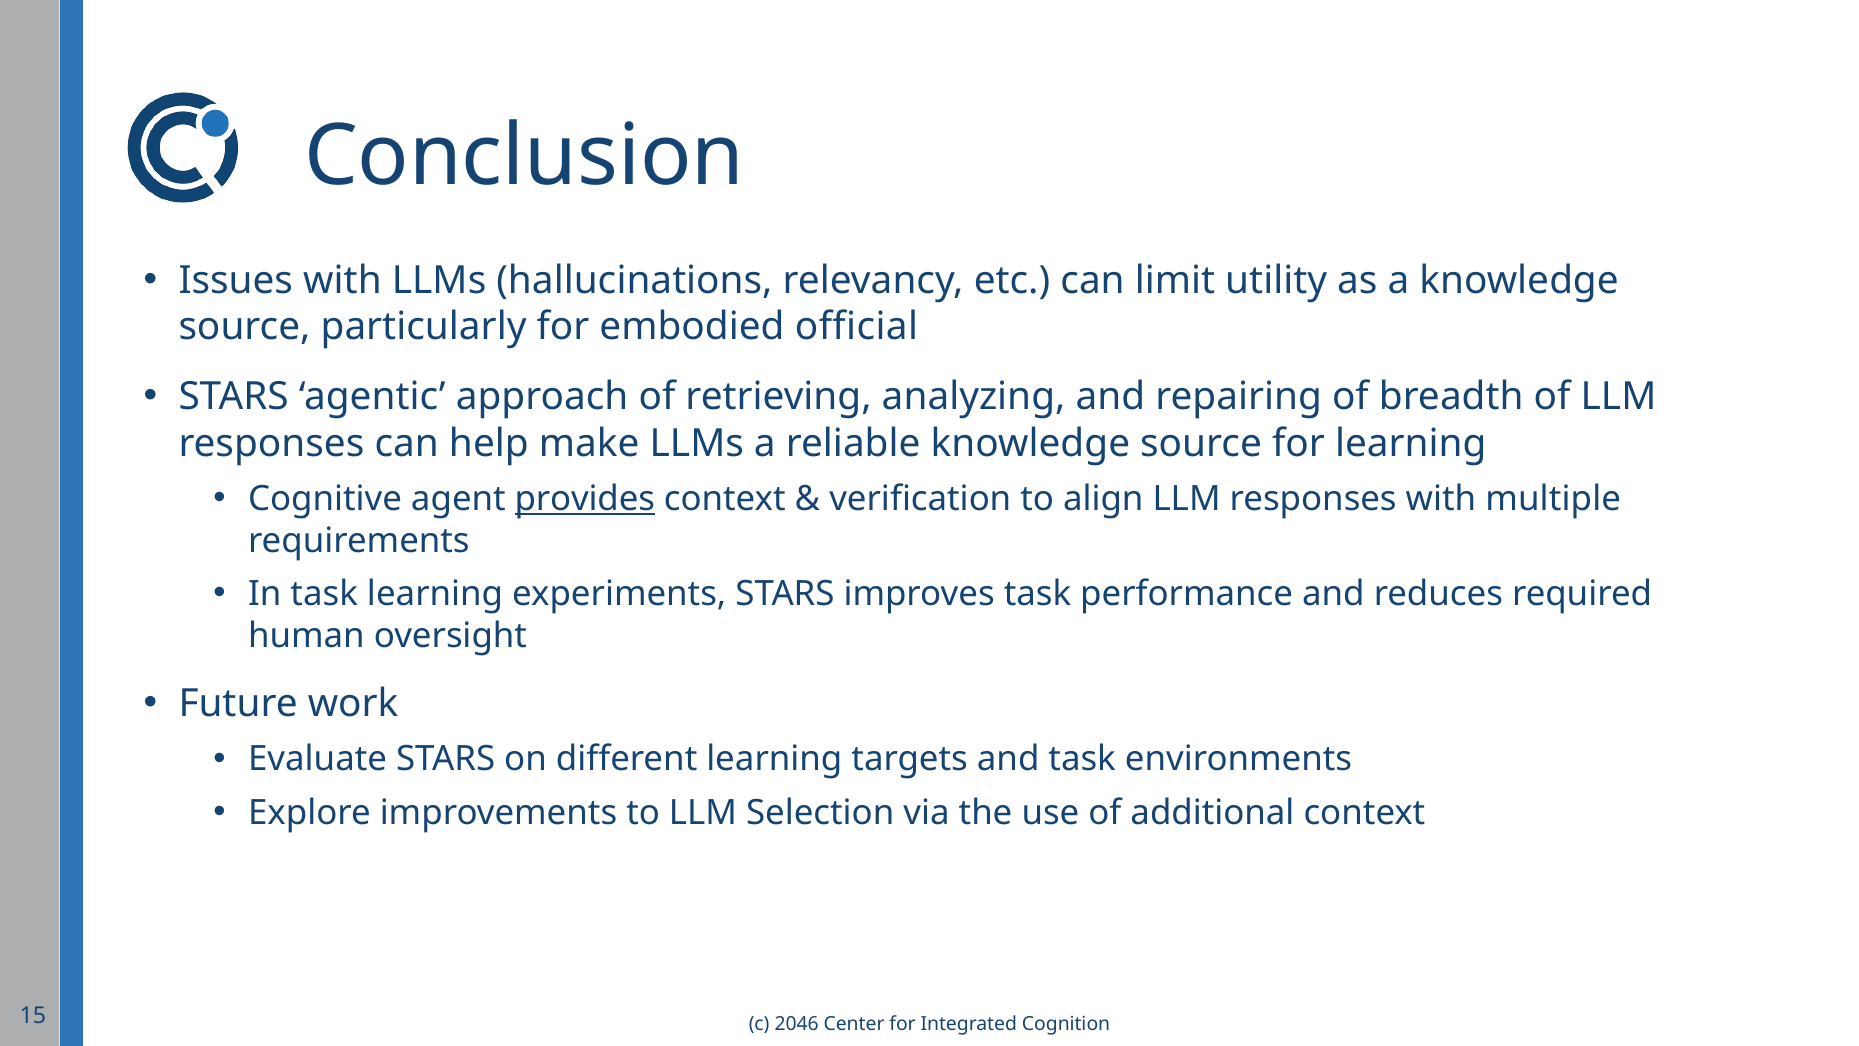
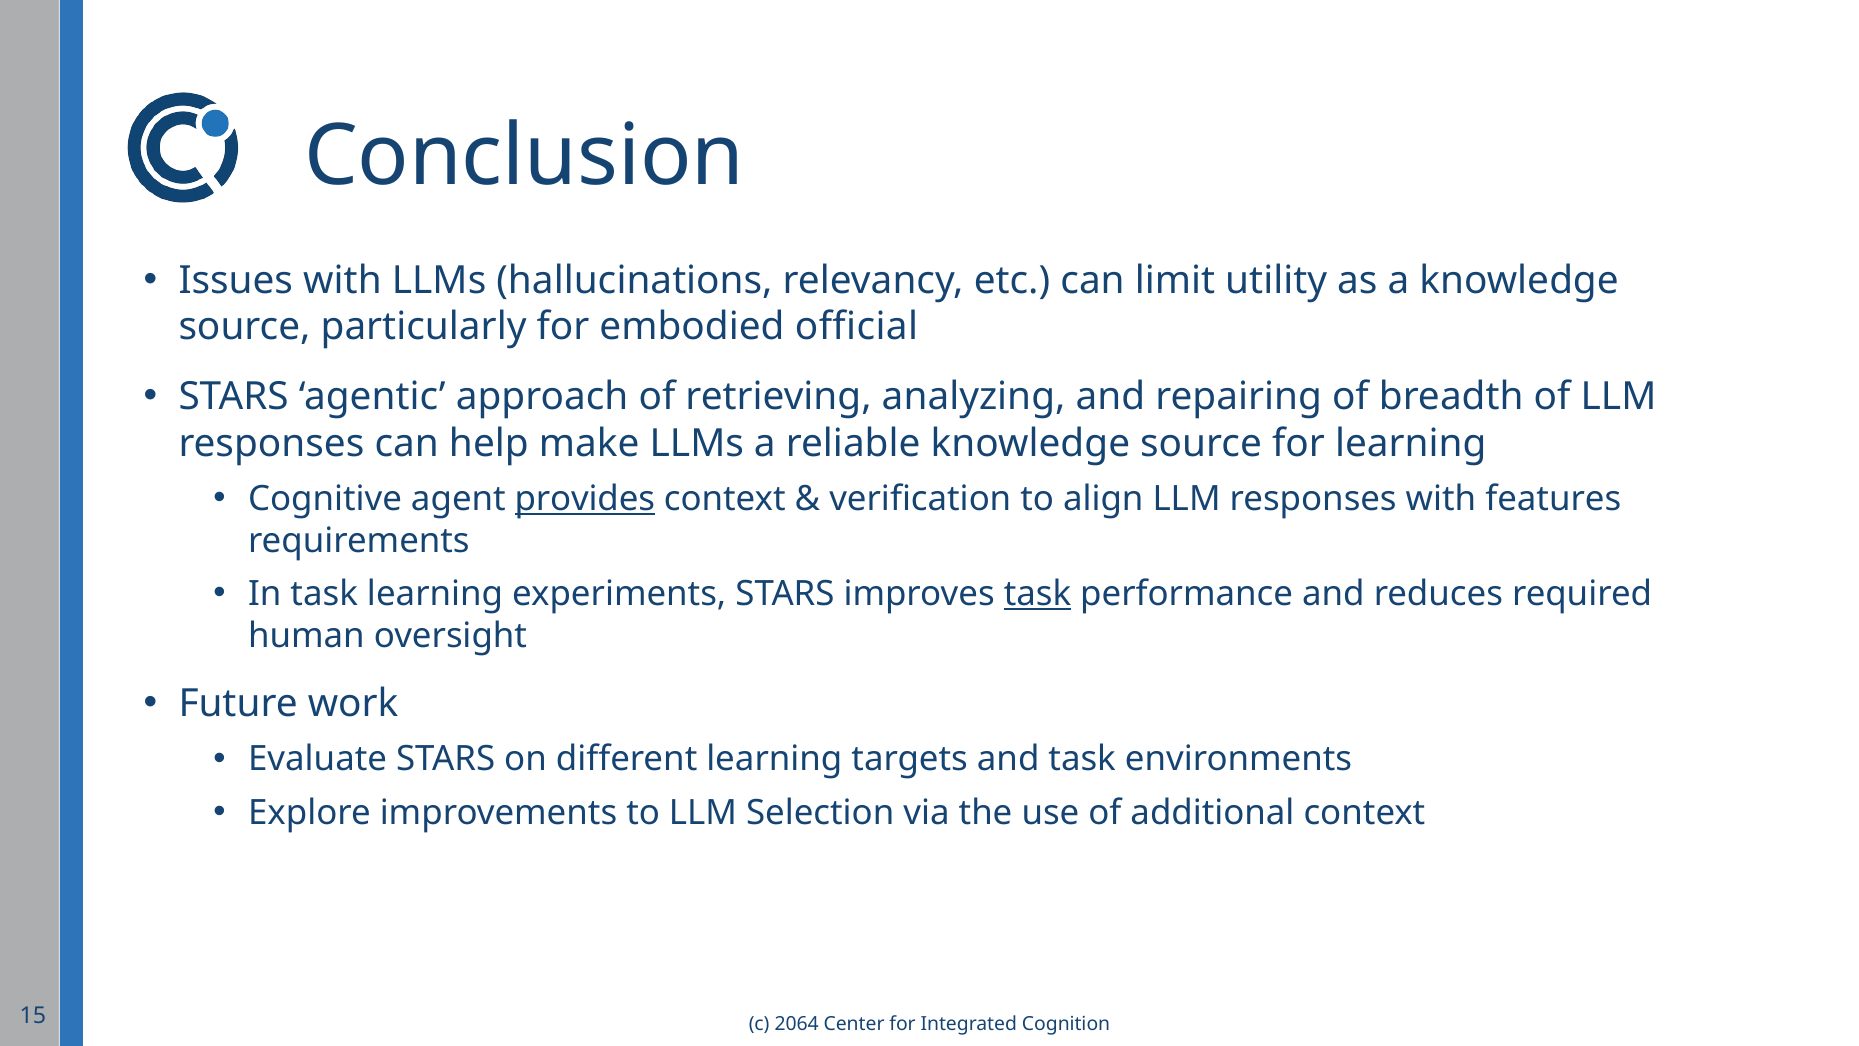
multiple: multiple -> features (1553, 499)
task underline: none -> present (1037, 594)
2046: 2046 -> 2064 (797, 1024)
